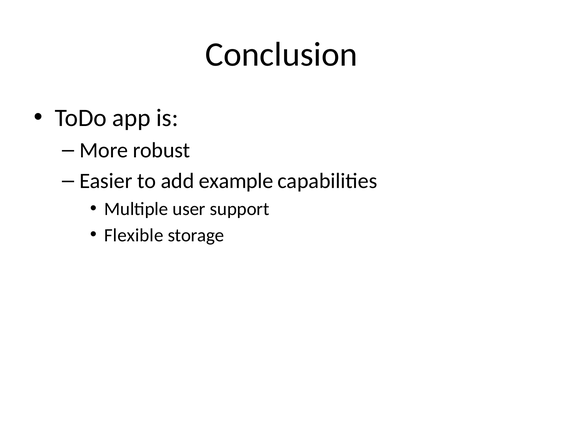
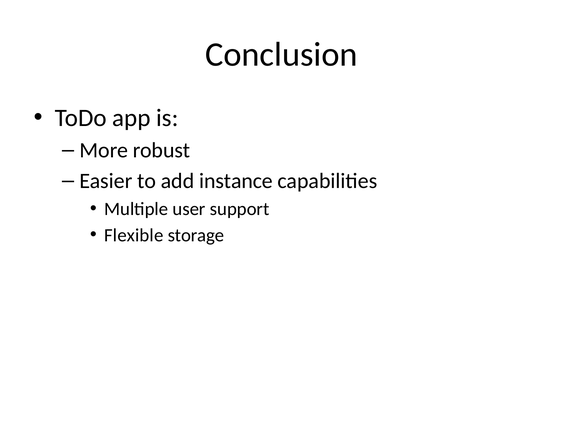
example: example -> instance (236, 181)
